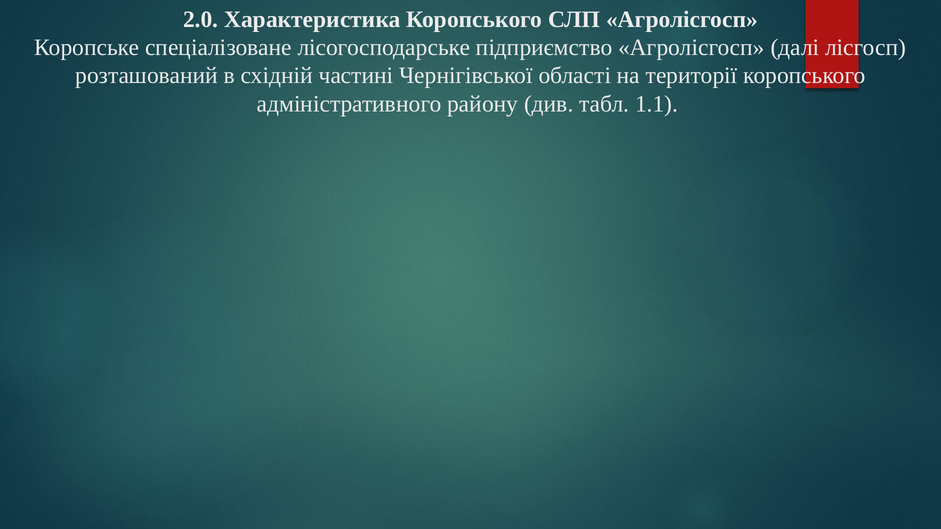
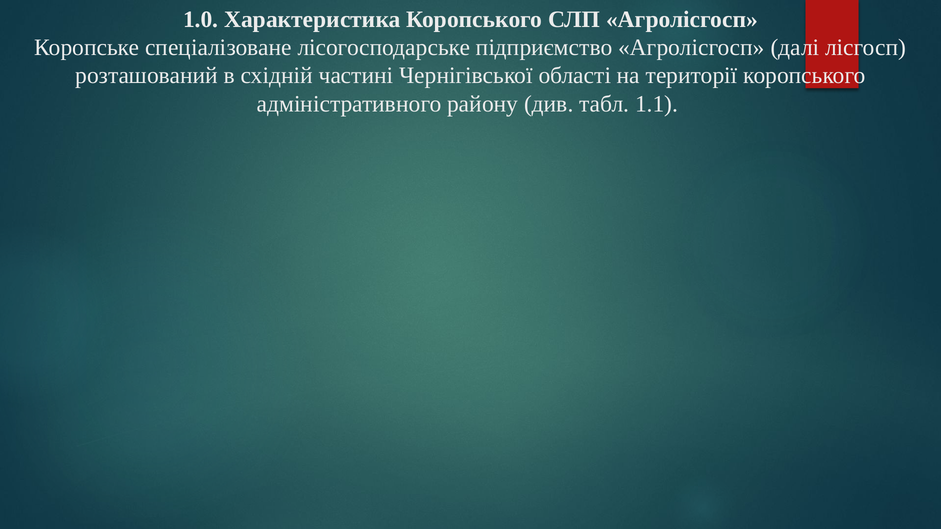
2.0: 2.0 -> 1.0 (201, 19)
